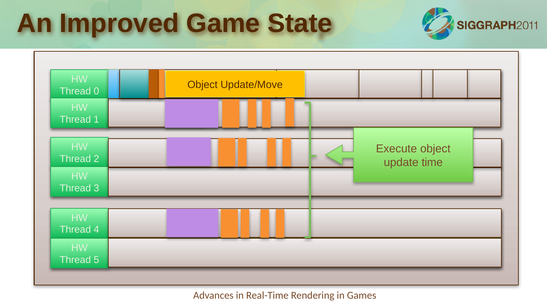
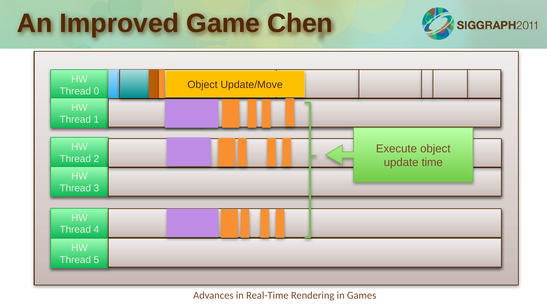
State: State -> Chen (300, 23)
